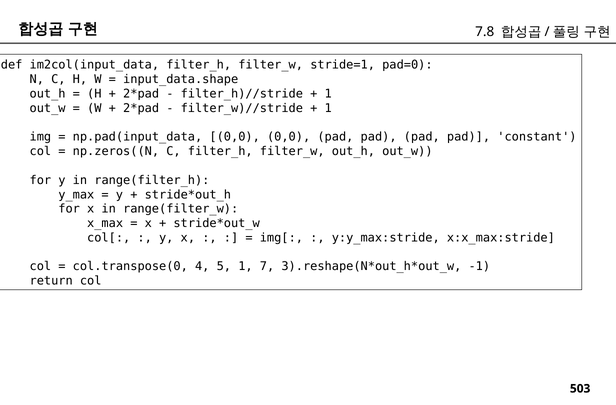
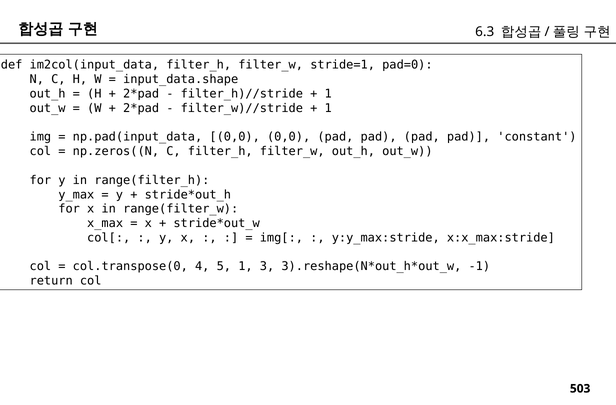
7.8: 7.8 -> 6.3 (485, 32)
7: 7 -> 3 (267, 266)
